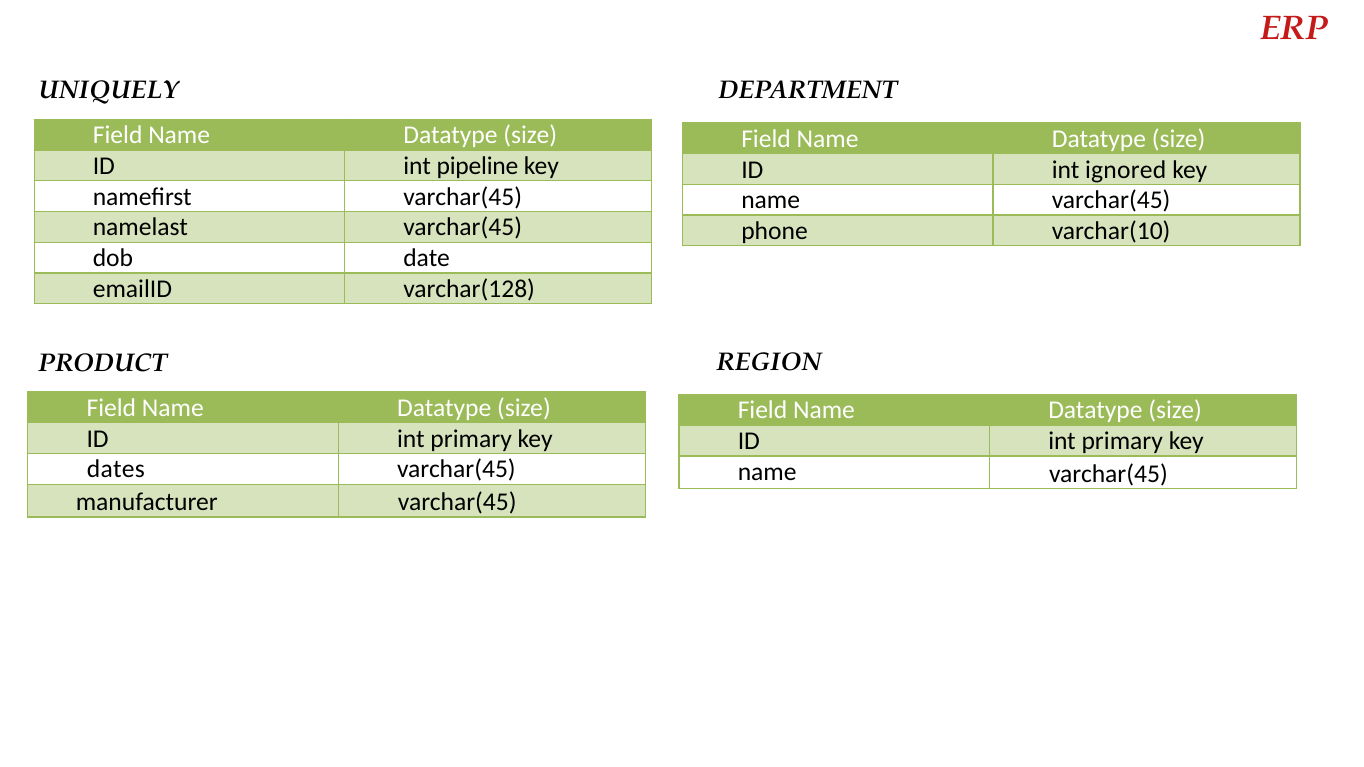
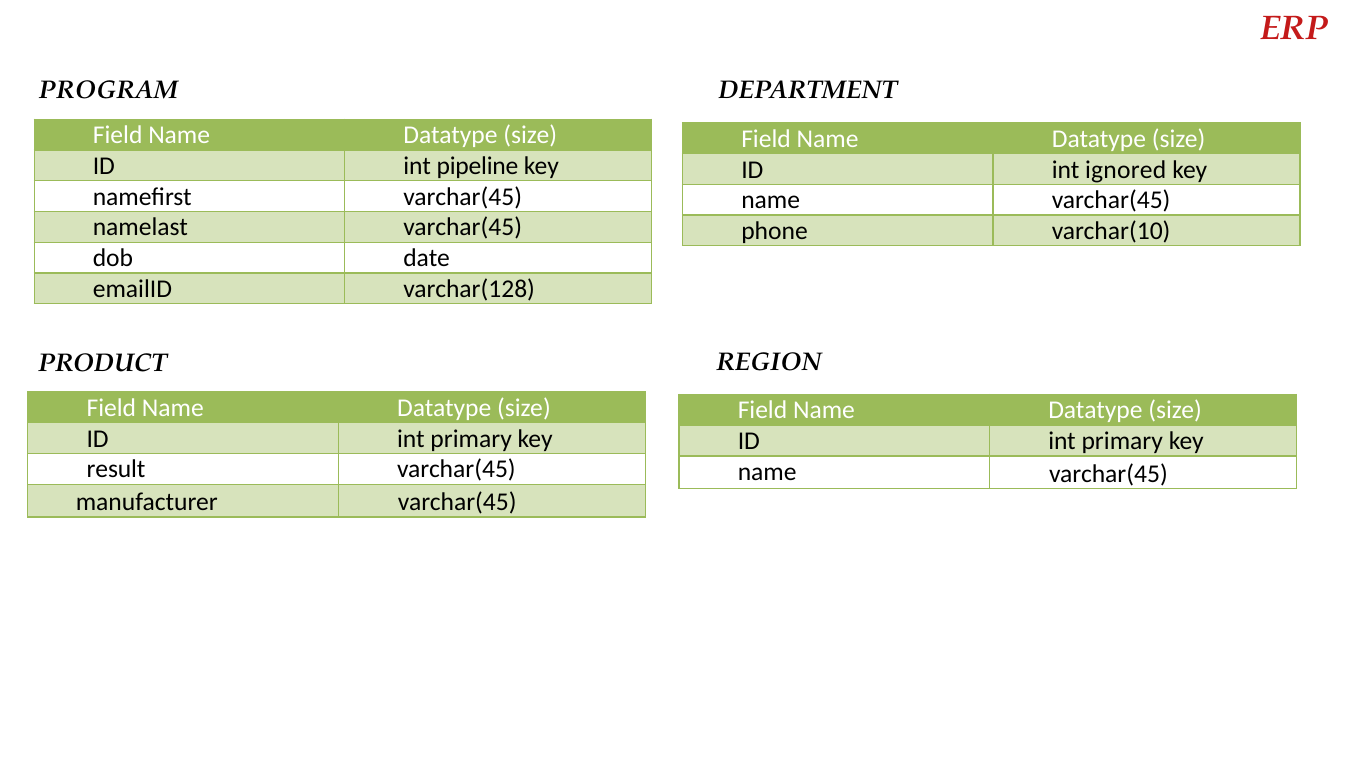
UNIQUELY: UNIQUELY -> PROGRAM (108, 90)
dates: dates -> result (116, 470)
